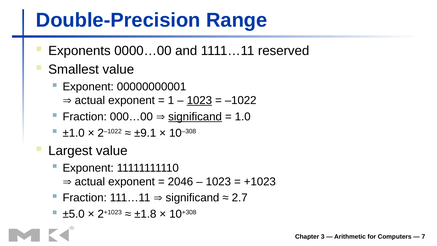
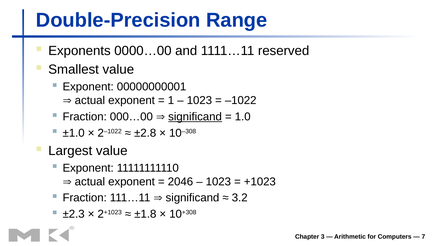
1023 underline: present -> none (199, 100)
±9.1: ±9.1 -> ±2.8 (145, 133)
2.7: 2.7 -> 3.2 (240, 198)
±5.0: ±5.0 -> ±2.3 (74, 214)
